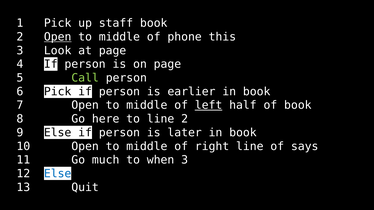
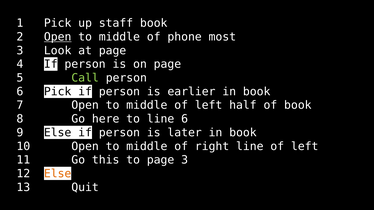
this: this -> most (222, 37)
left underline: present -> none (209, 105)
line 2: 2 -> 6 (185, 119)
says: says -> left (305, 147)
much: much -> this (106, 160)
to when: when -> page (161, 160)
Else colour: blue -> orange (58, 174)
